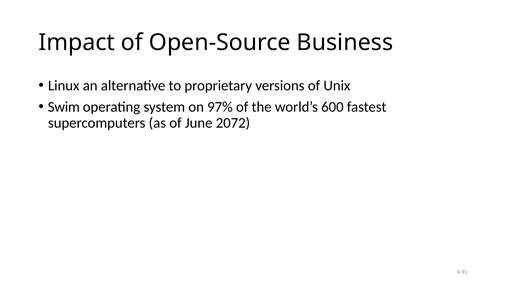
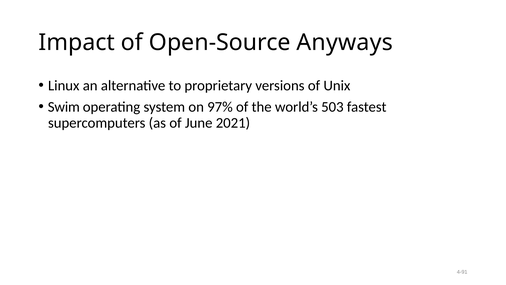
Business: Business -> Anyways (345, 43)
600: 600 -> 503 (332, 107)
2072: 2072 -> 2021 (233, 123)
